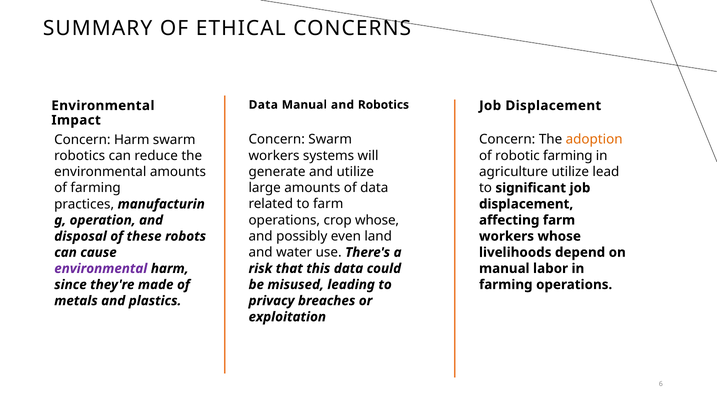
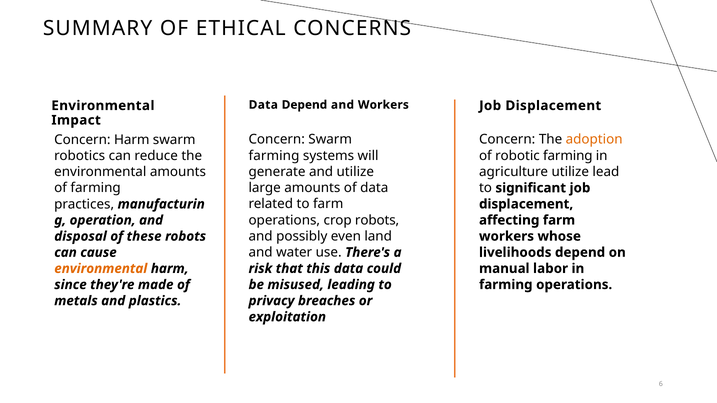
Data Manual: Manual -> Depend (304, 105)
and Robotics: Robotics -> Workers (383, 105)
workers: workers -> farming (274, 156)
crop whose: whose -> robots (377, 220)
environmental colour: purple -> orange (101, 269)
